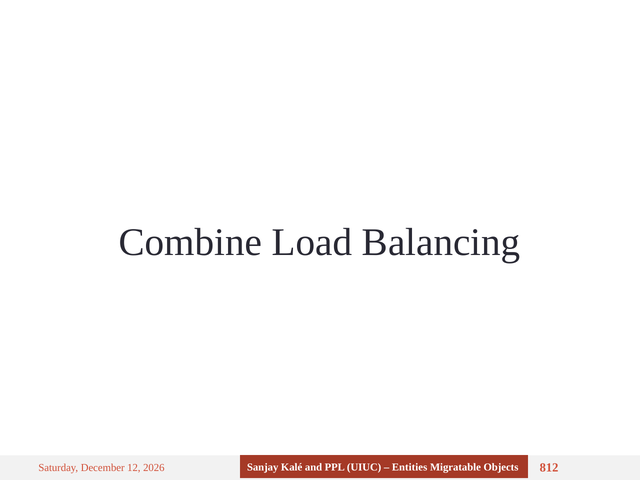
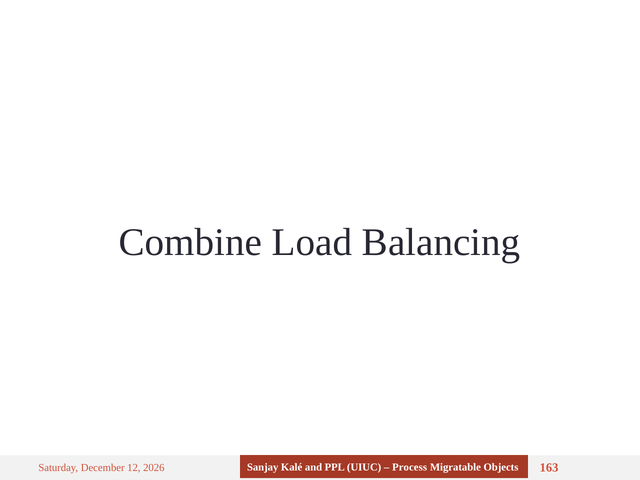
Entities: Entities -> Process (410, 467)
812: 812 -> 163 (549, 468)
